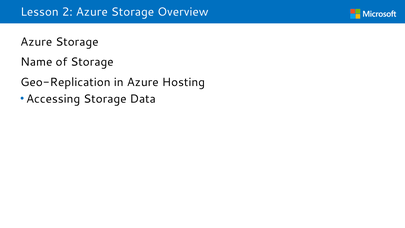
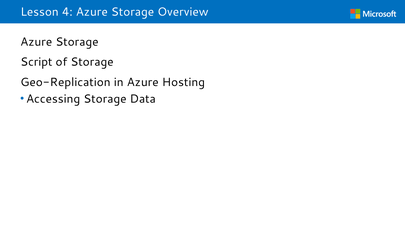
2: 2 -> 4 (67, 12)
Name: Name -> Script (36, 62)
